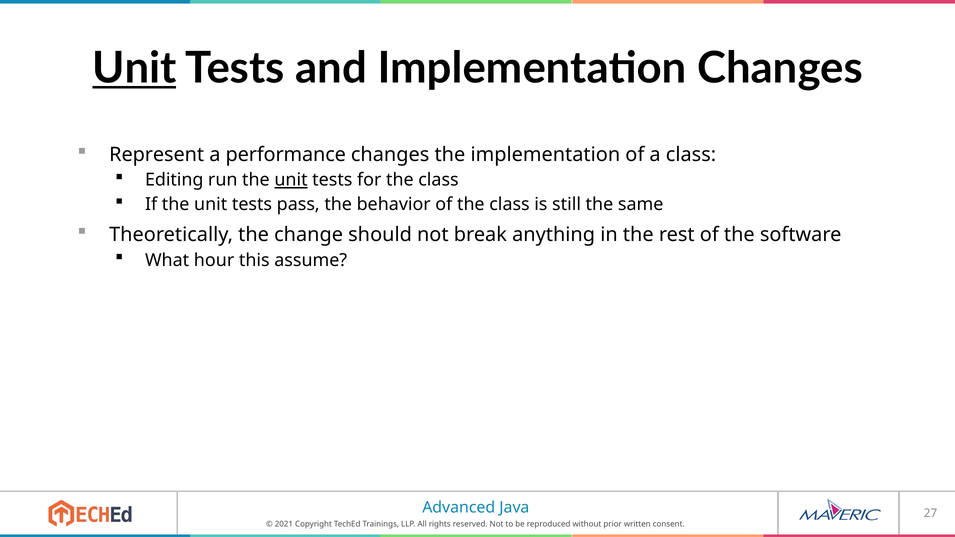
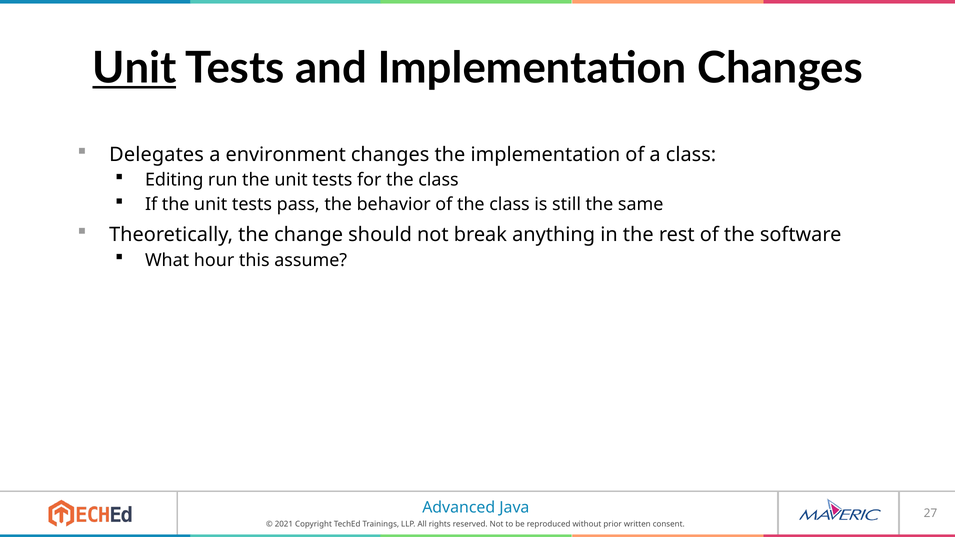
Represent: Represent -> Delegates (157, 155)
performance: performance -> environment (286, 155)
unit underline: present -> none (291, 180)
